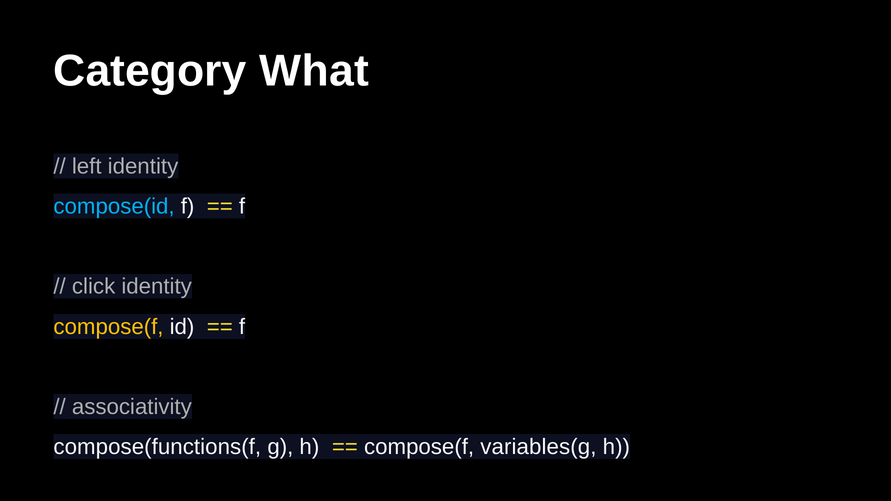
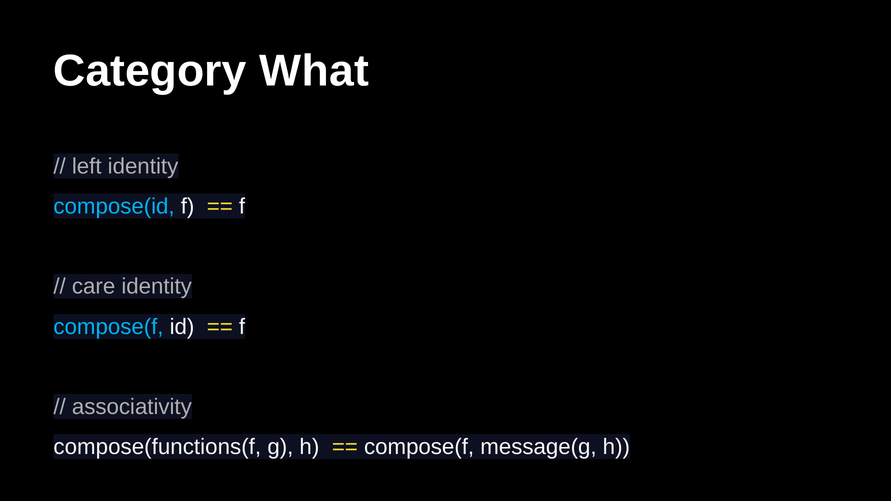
click: click -> care (94, 287)
compose(f colour: yellow -> light blue (108, 327)
variables(g: variables(g -> message(g (538, 447)
